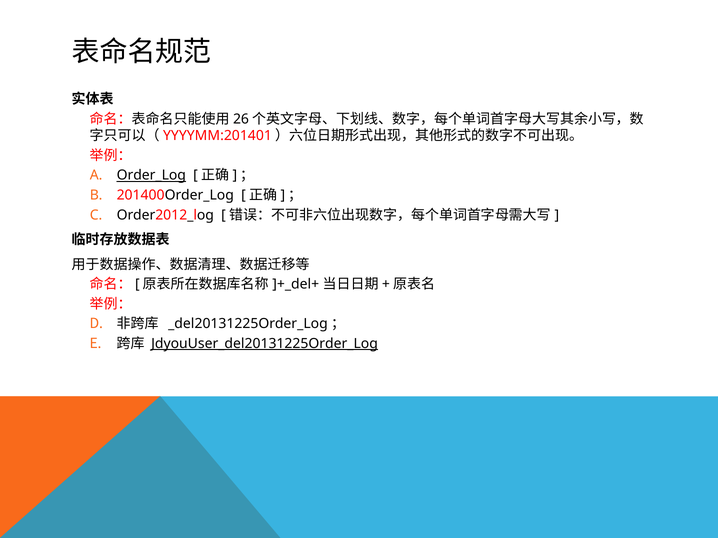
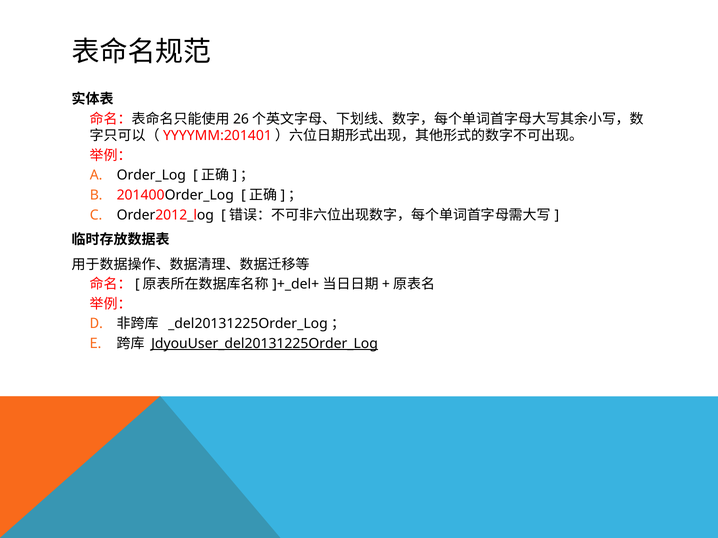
Order_Log underline: present -> none (151, 176)
